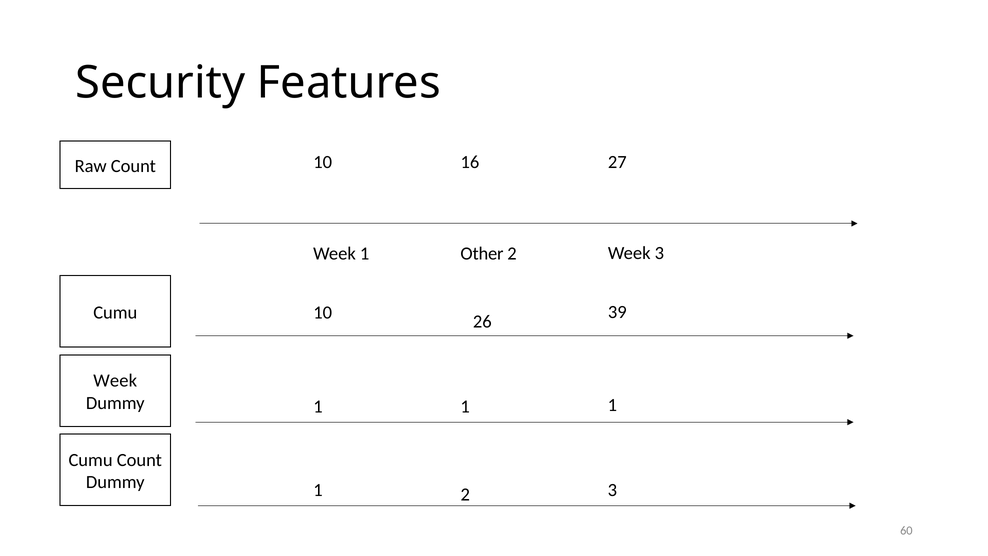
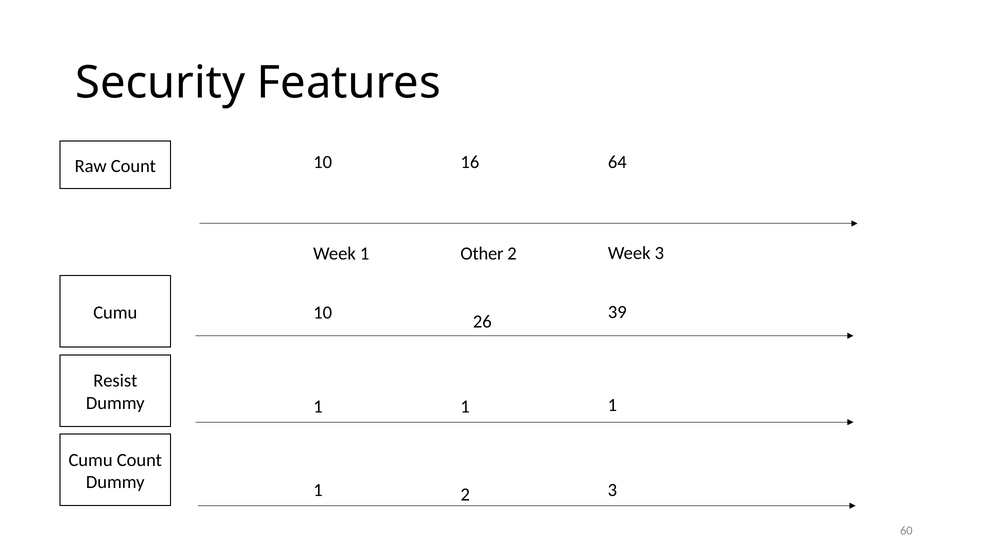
27: 27 -> 64 (617, 162)
Week: Week -> Resist (115, 381)
